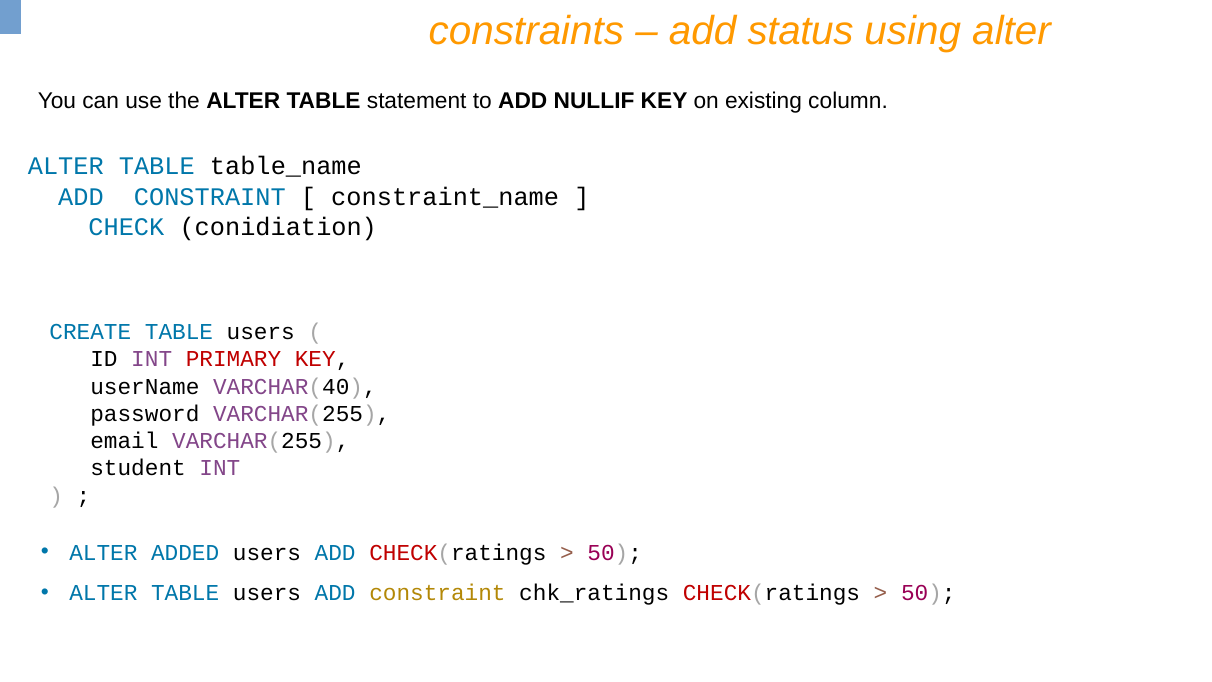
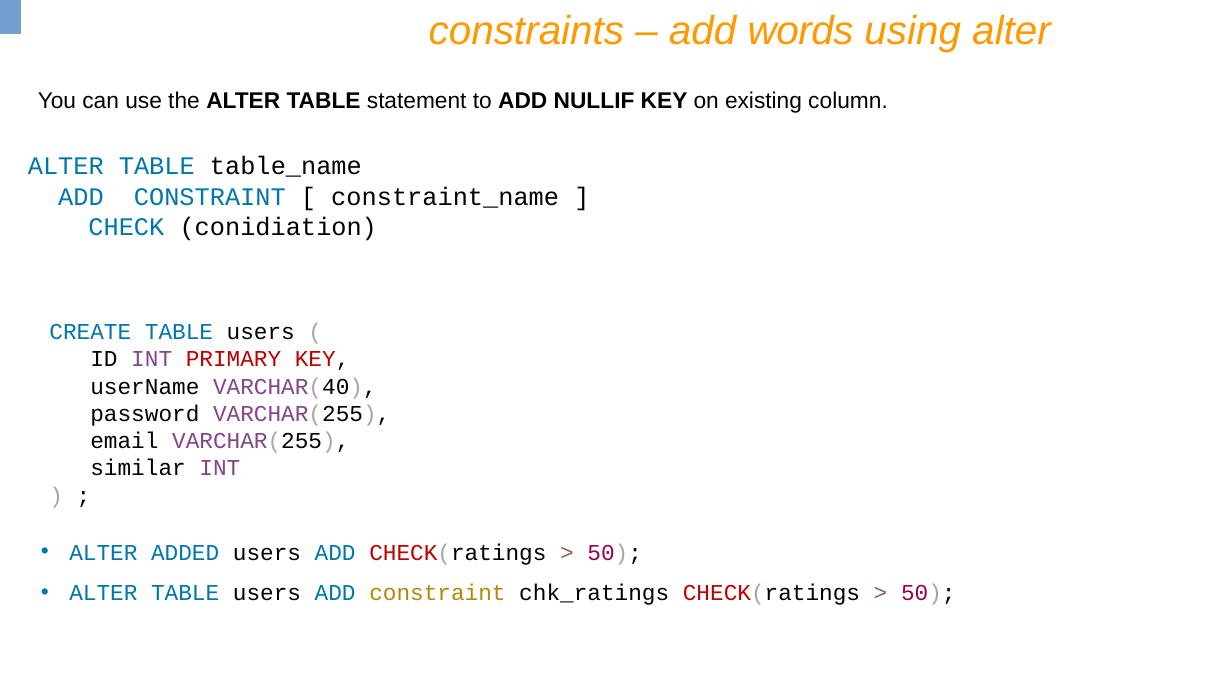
status: status -> words (801, 32)
student: student -> similar (138, 468)
